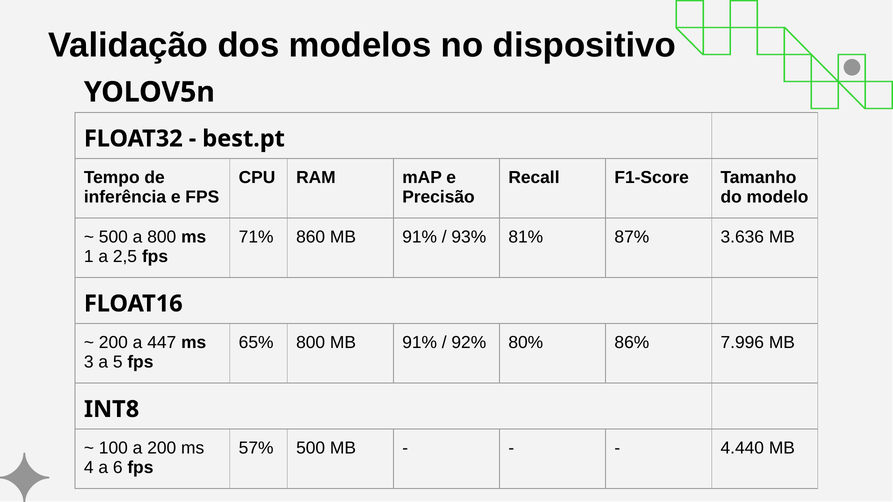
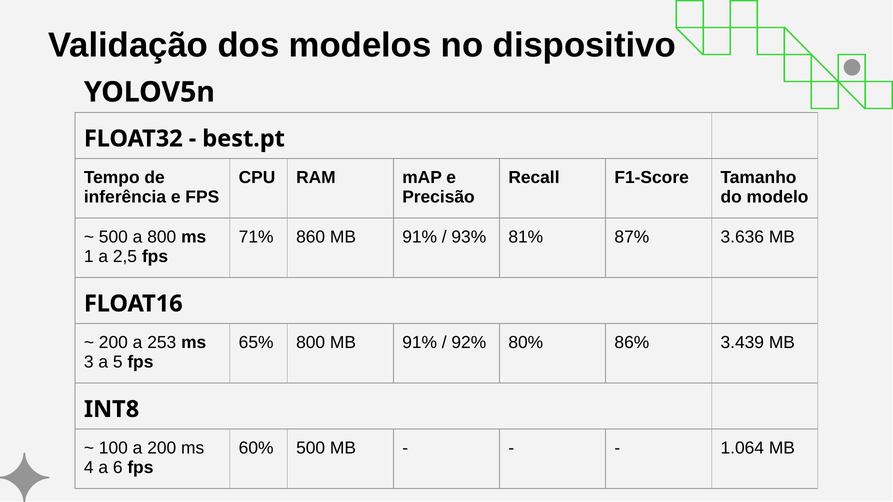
447: 447 -> 253 (162, 343)
7.996: 7.996 -> 3.439 (742, 343)
57%: 57% -> 60% (256, 448)
4.440: 4.440 -> 1.064 (742, 448)
